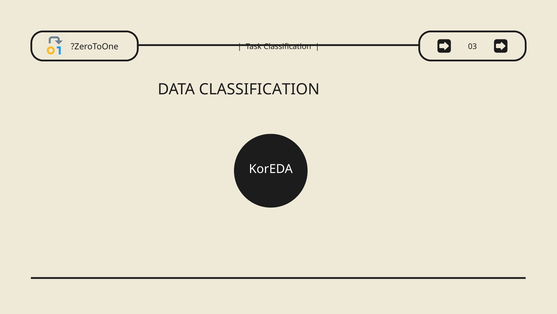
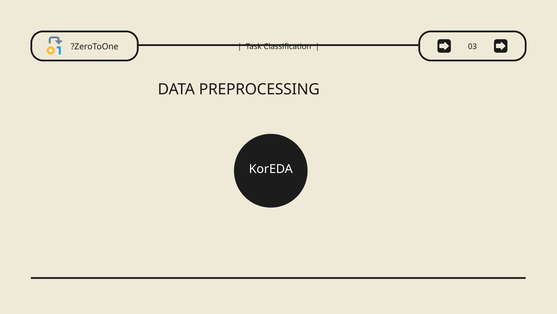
DATA CLASSIFICATION: CLASSIFICATION -> PREPROCESSING (259, 89)
